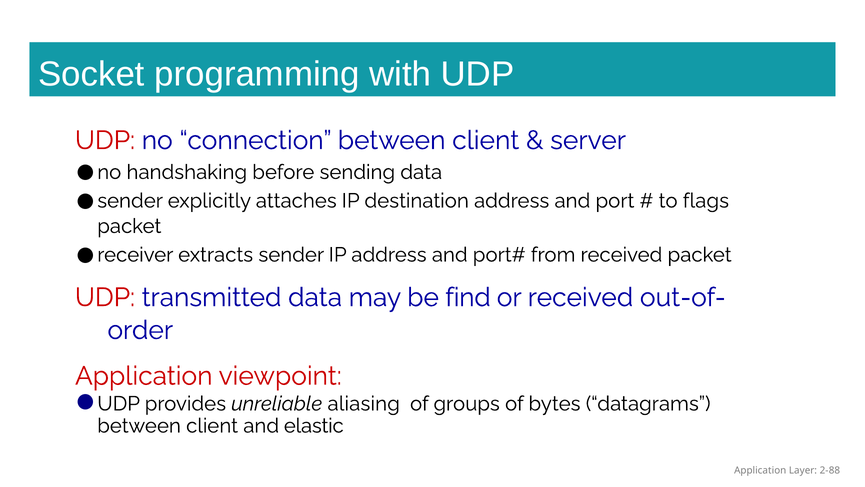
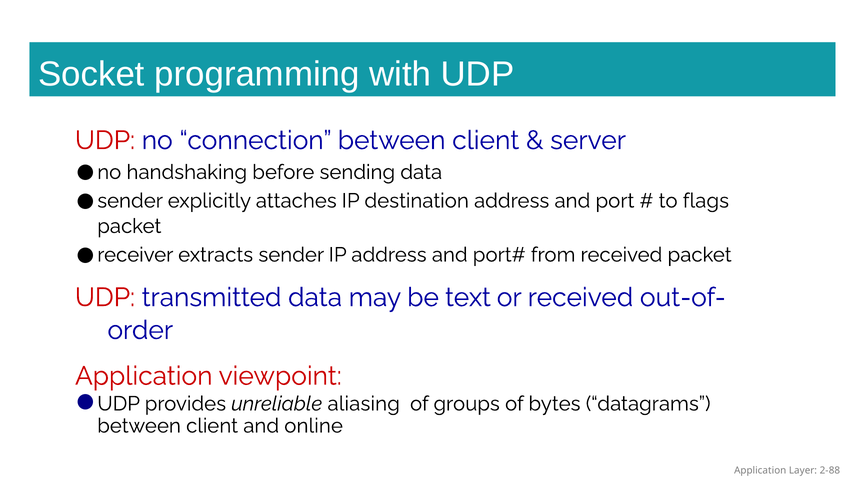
find: find -> text (468, 297)
elastic: elastic -> online (314, 425)
